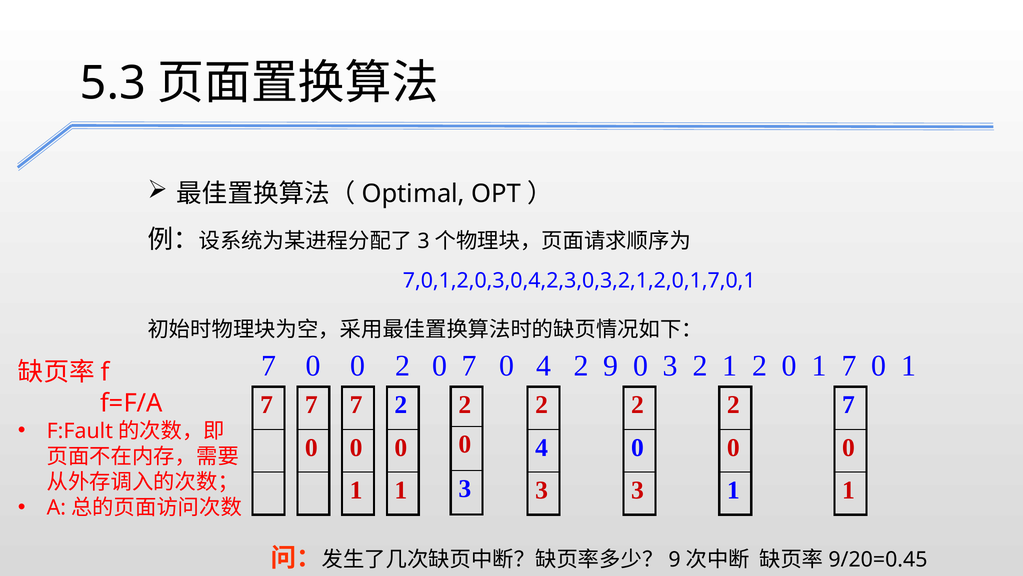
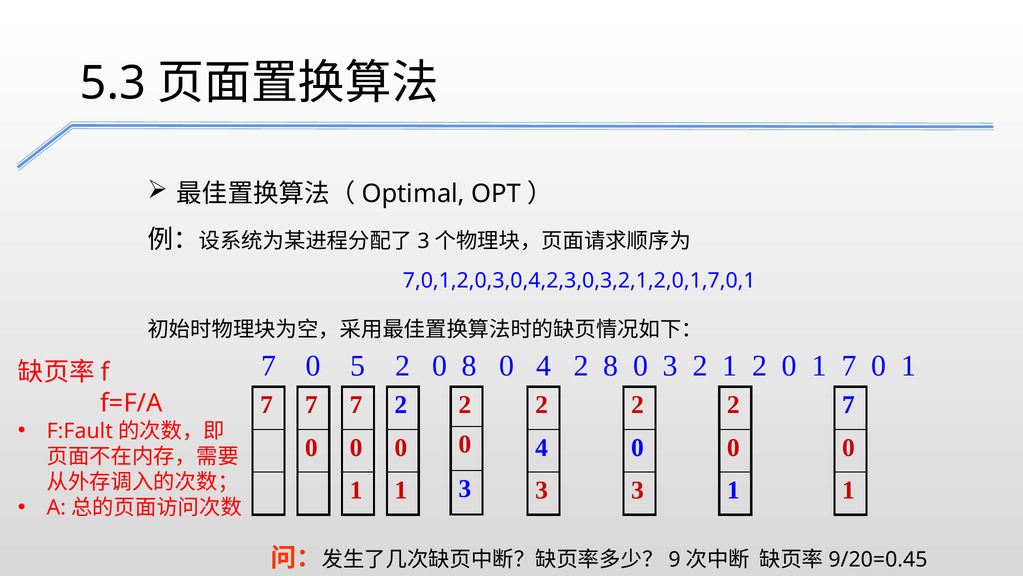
0 0: 0 -> 5 (358, 365)
2 0 7: 7 -> 8 (469, 365)
2 9: 9 -> 8 (611, 365)
